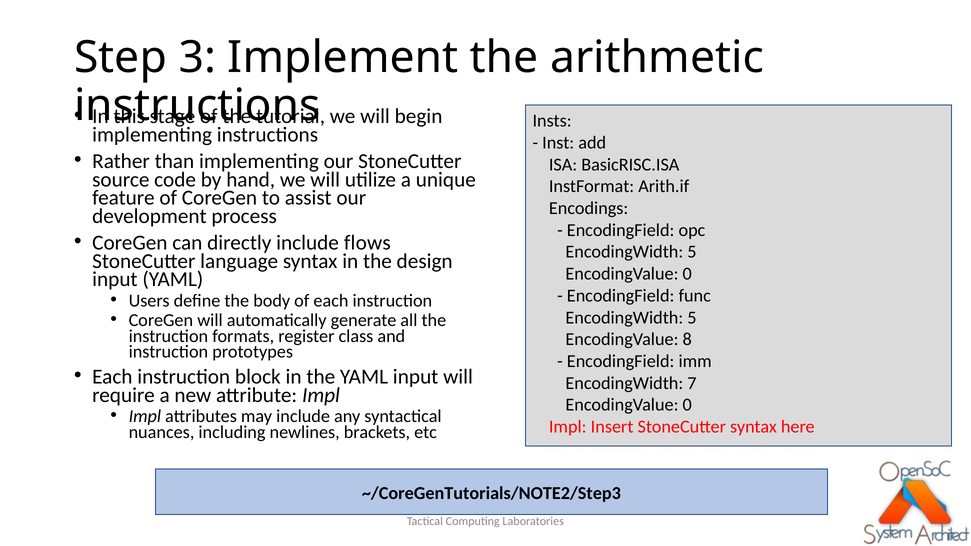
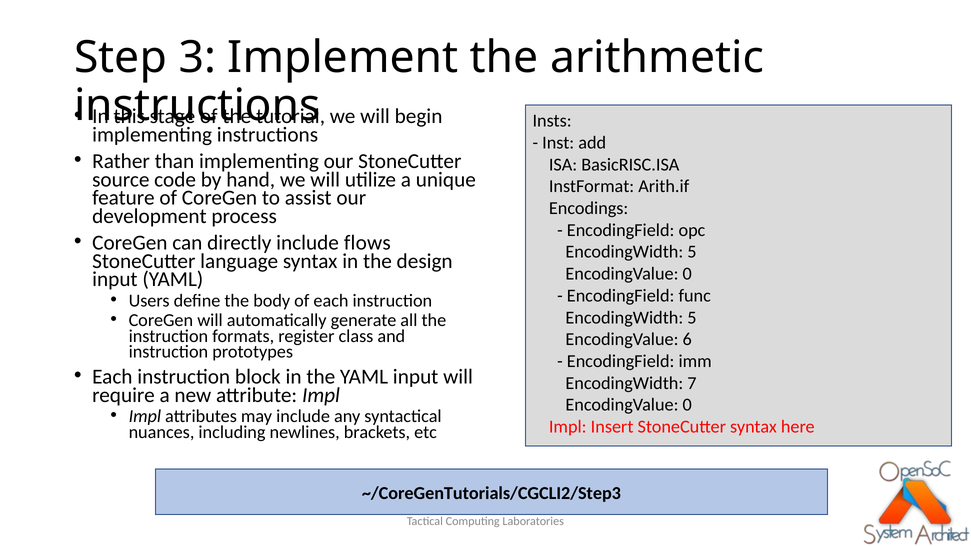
8: 8 -> 6 (687, 339)
~/CoreGenTutorials/NOTE2/Step3: ~/CoreGenTutorials/NOTE2/Step3 -> ~/CoreGenTutorials/CGCLI2/Step3 (491, 493)
